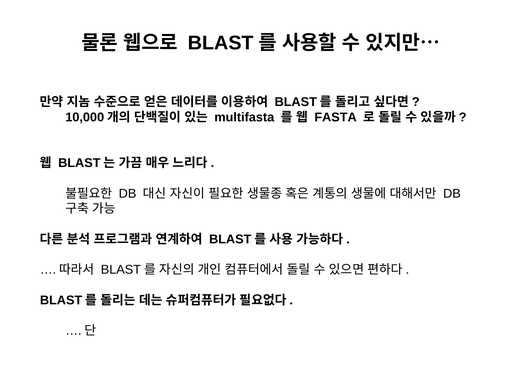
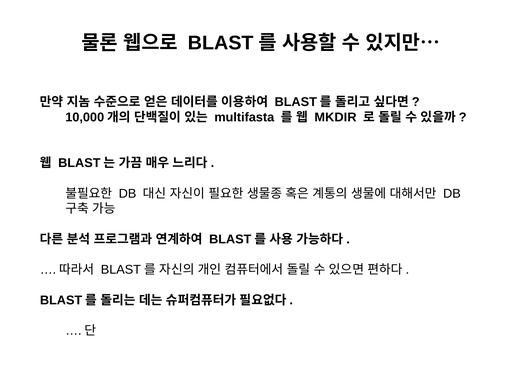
FASTA: FASTA -> MKDIR (335, 117)
